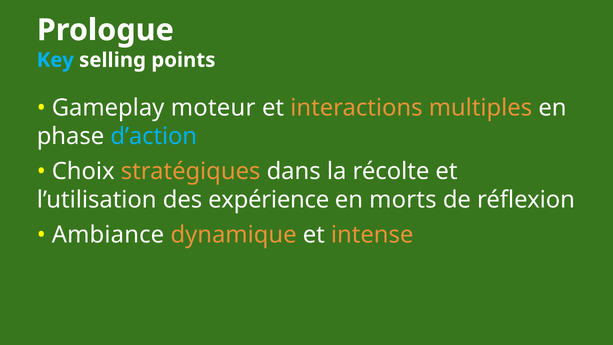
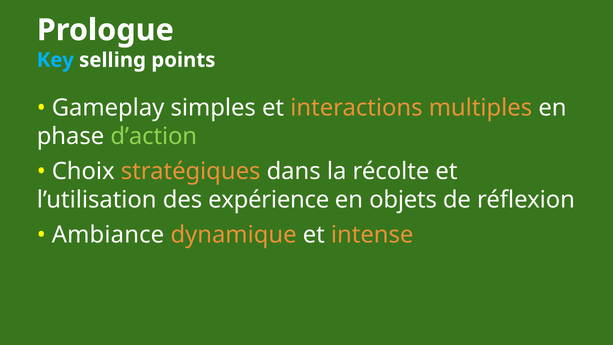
moteur: moteur -> simples (213, 108)
d’action colour: light blue -> light green (154, 137)
morts: morts -> objets (403, 200)
